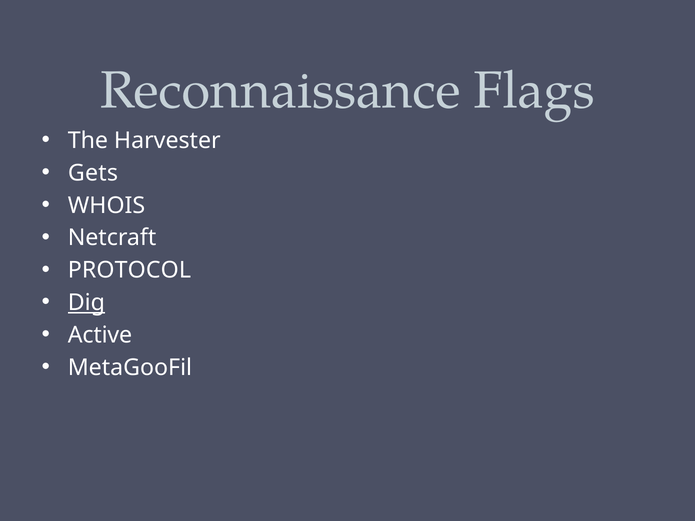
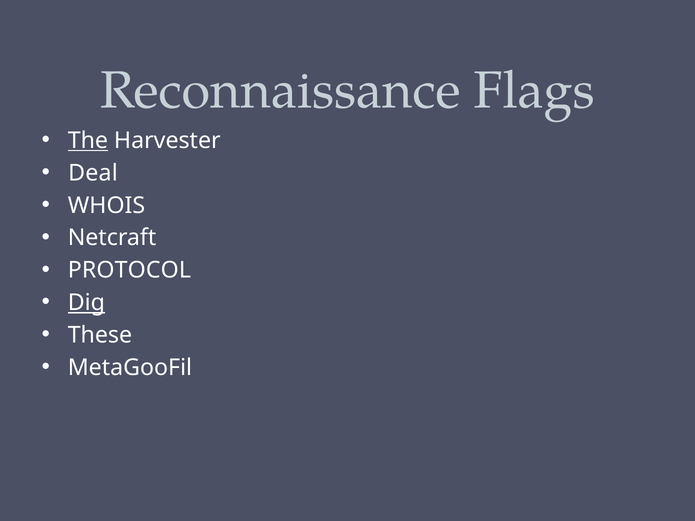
The underline: none -> present (88, 141)
Gets: Gets -> Deal (93, 173)
Active: Active -> These (100, 335)
